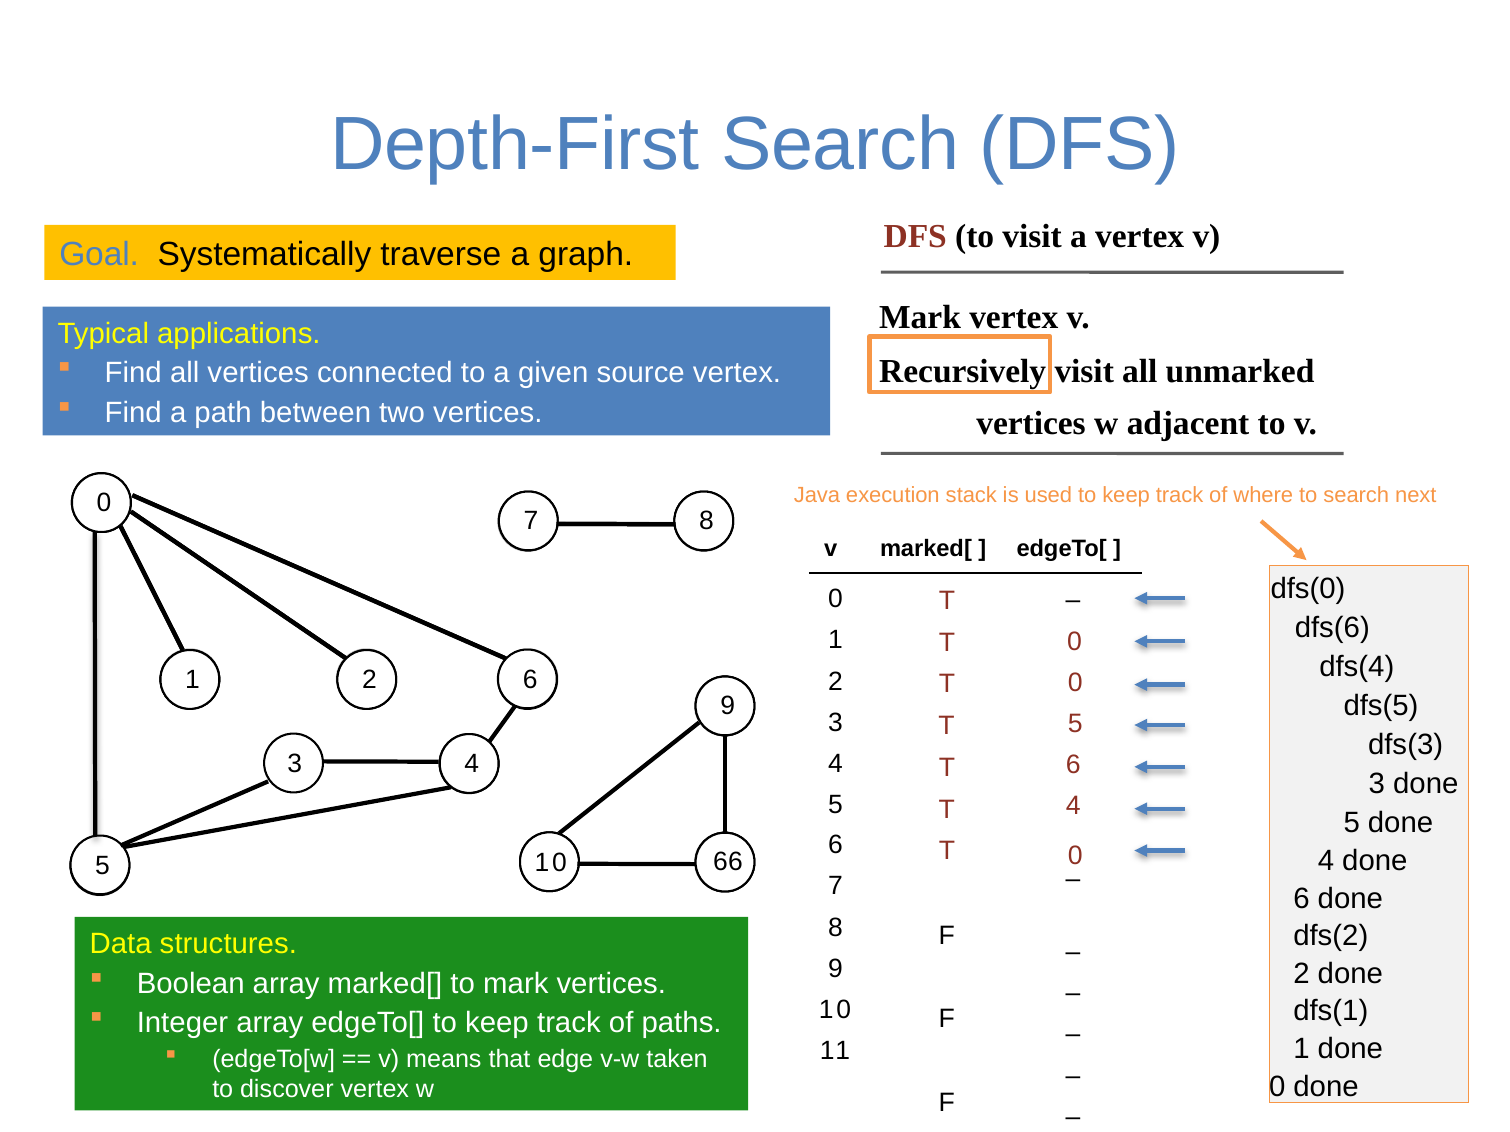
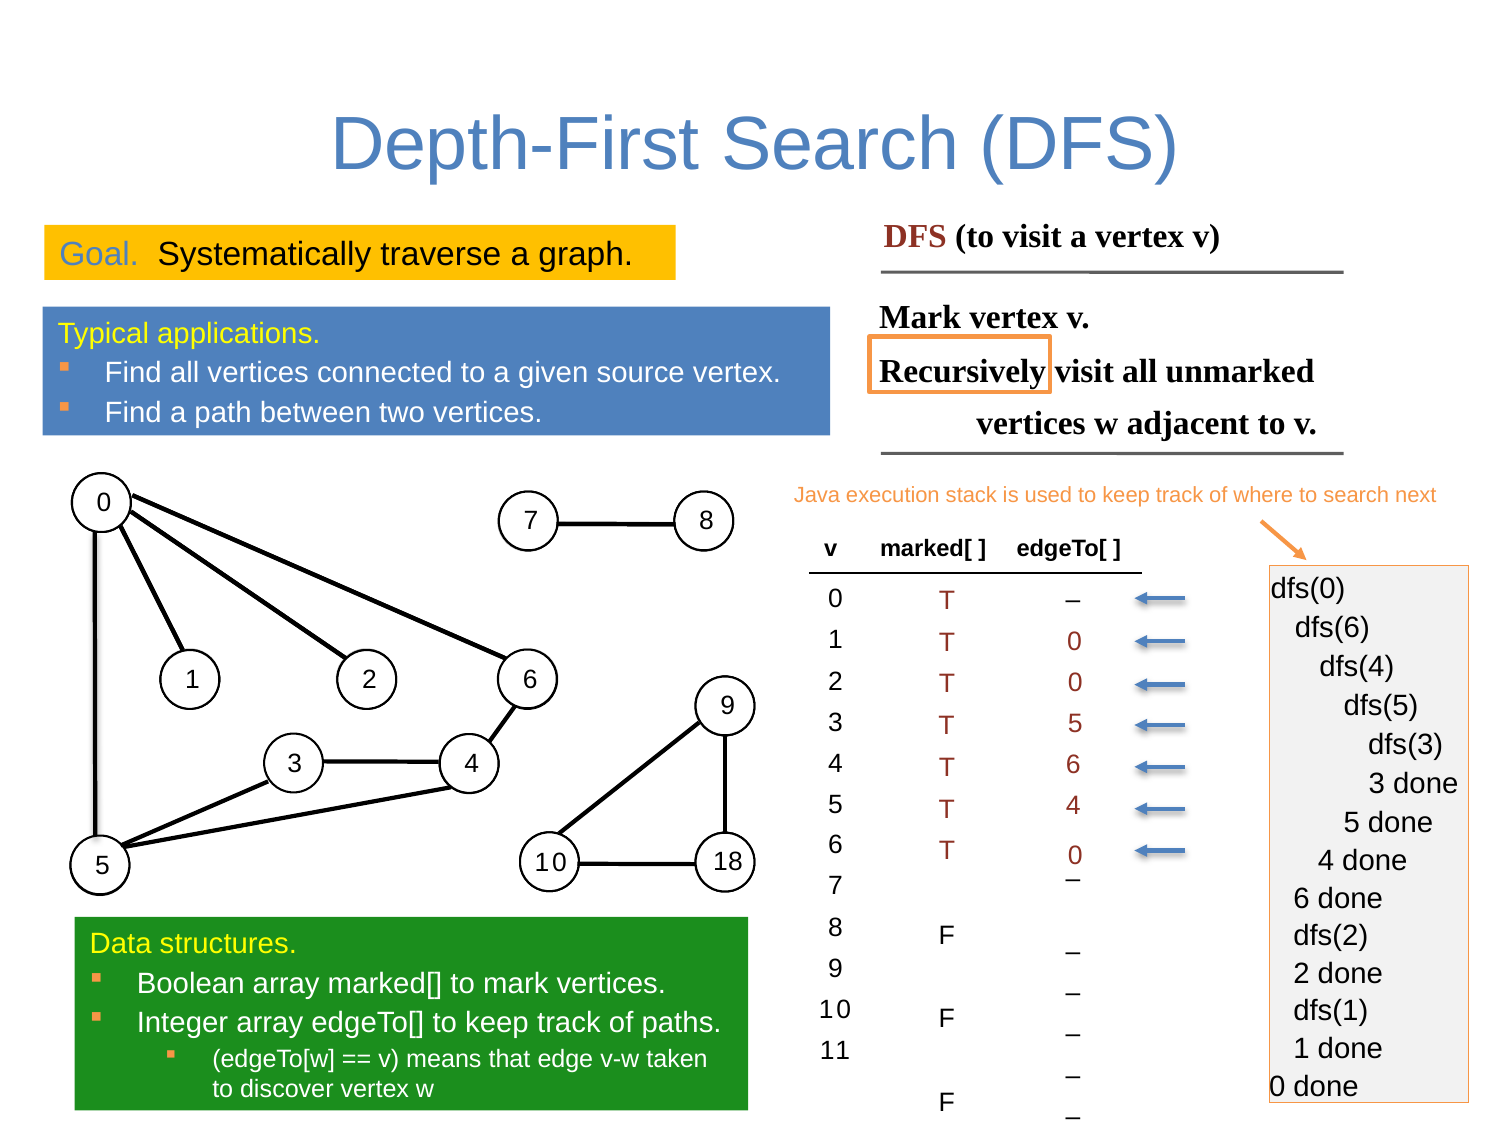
66: 66 -> 18 (728, 862)
